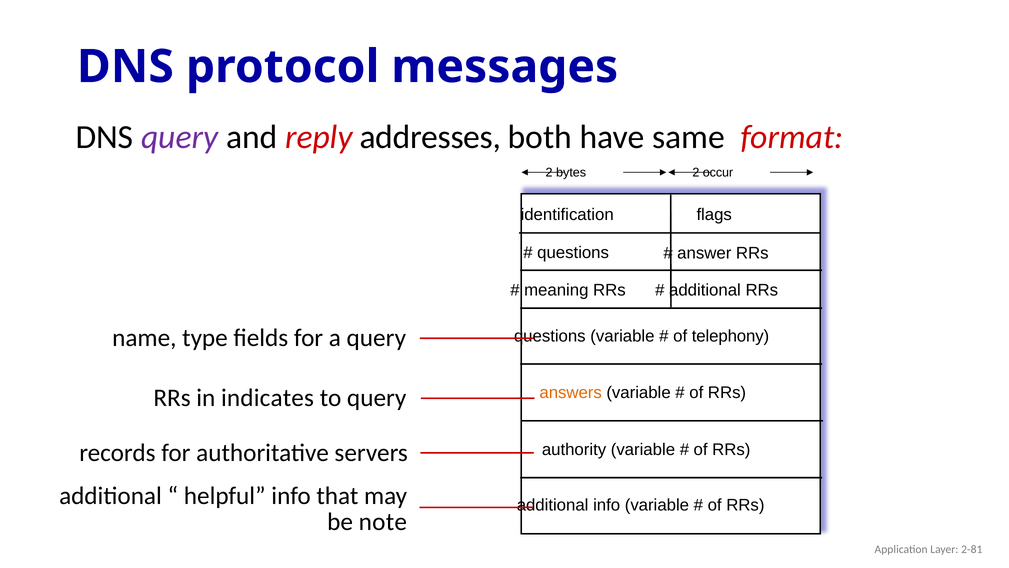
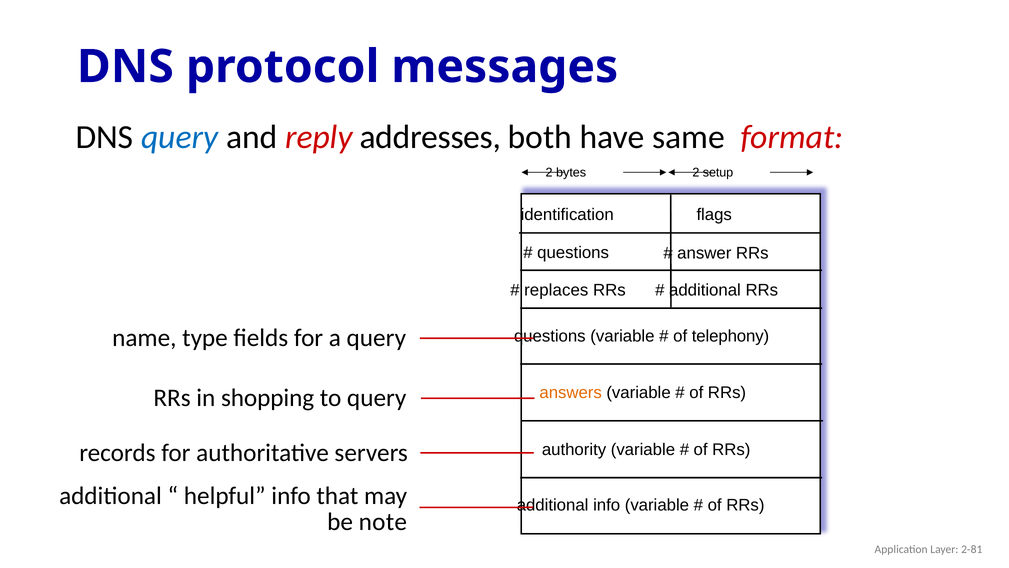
query colour: purple -> blue (180, 137)
occur: occur -> setup (718, 173)
meaning: meaning -> replaces (556, 290)
indicates: indicates -> shopping (268, 397)
